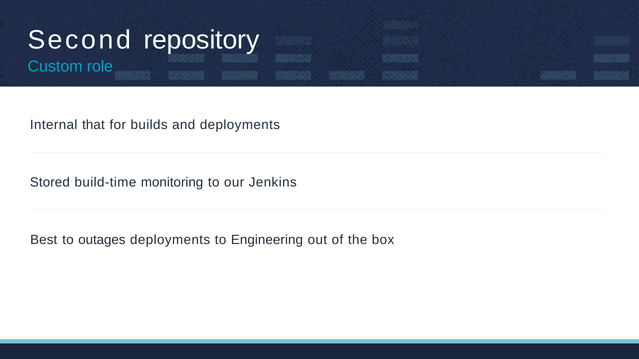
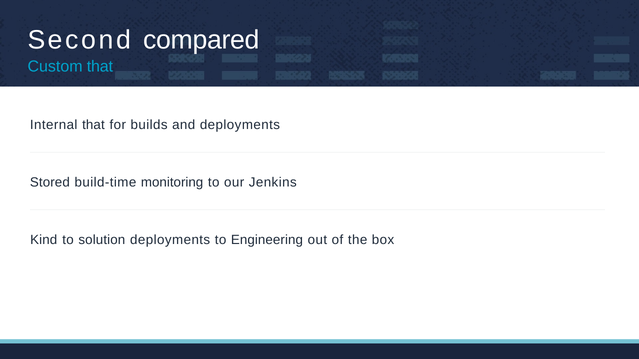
repository: repository -> compared (202, 40)
Custom role: role -> that (100, 66)
Best: Best -> Kind (44, 240)
outages: outages -> solution (102, 240)
